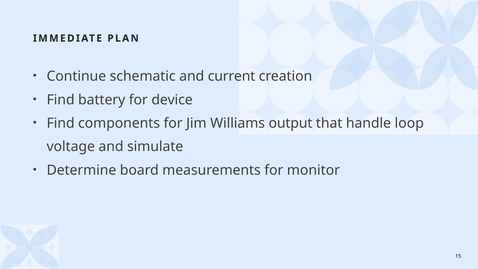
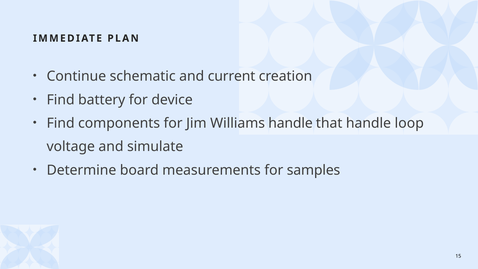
Williams output: output -> handle (291, 123)
monitor: monitor -> samples (314, 170)
